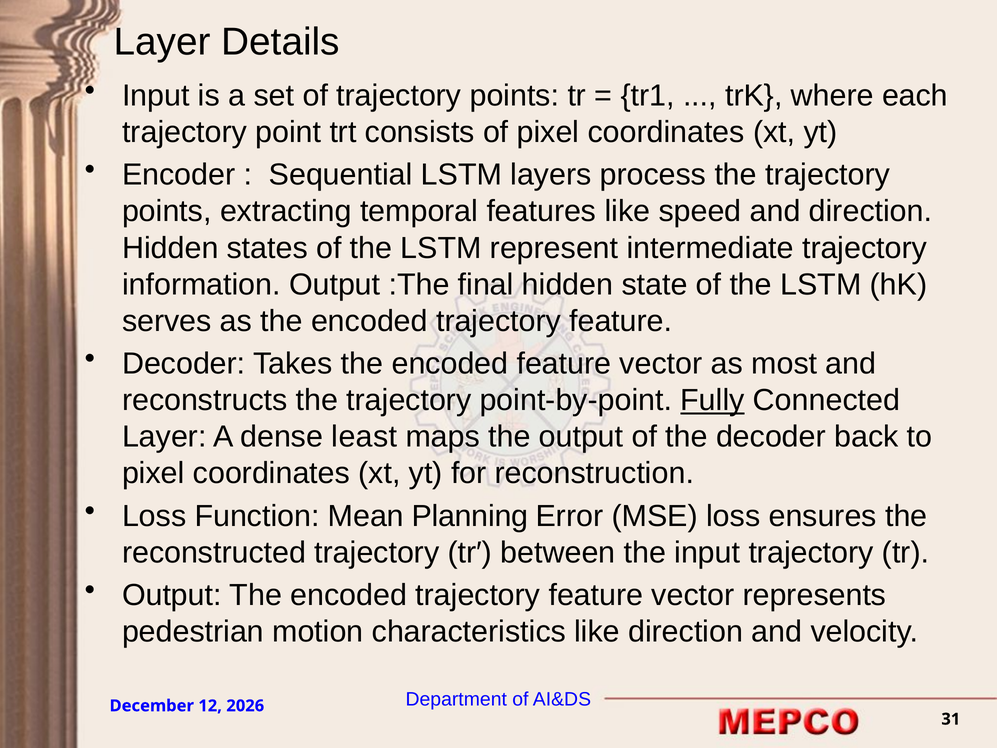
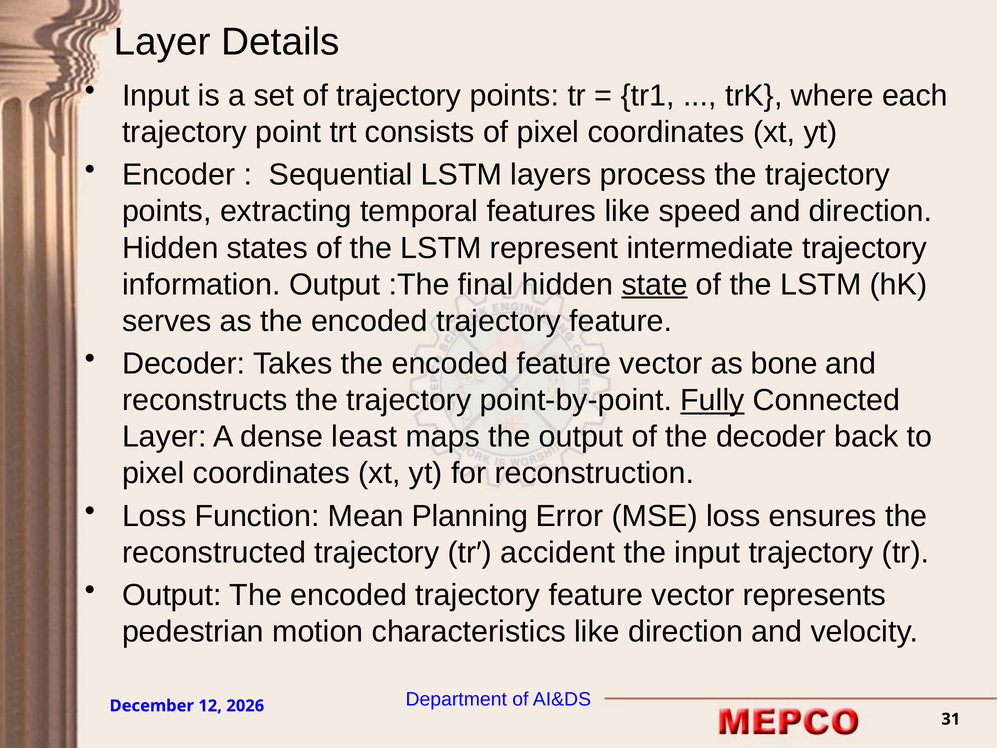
state underline: none -> present (655, 284)
most: most -> bone (784, 364)
between: between -> accident (558, 552)
